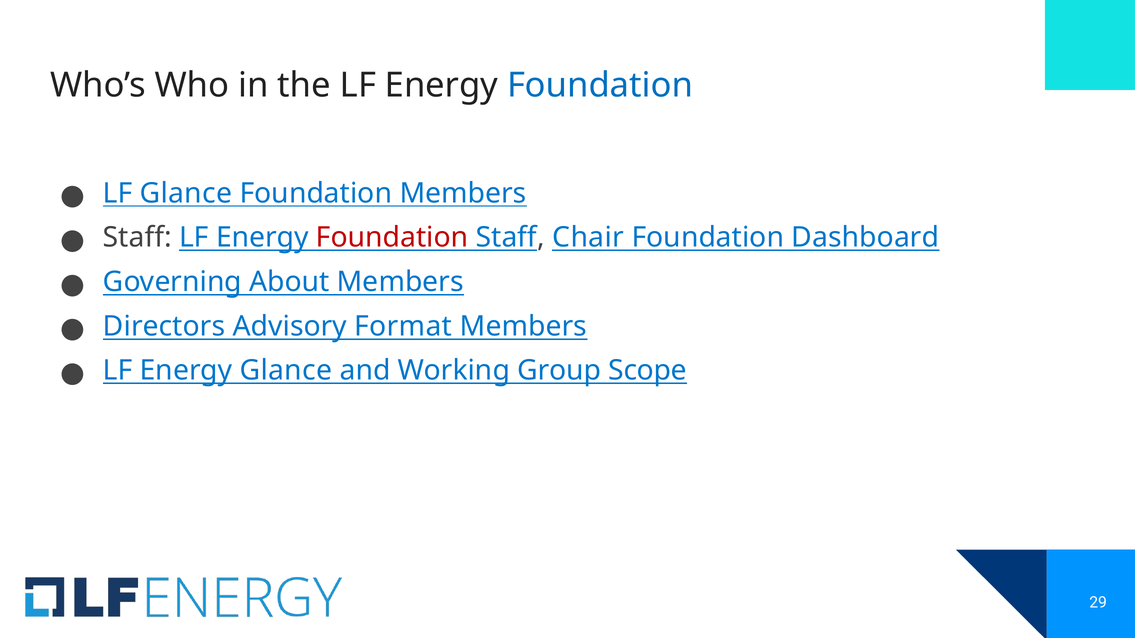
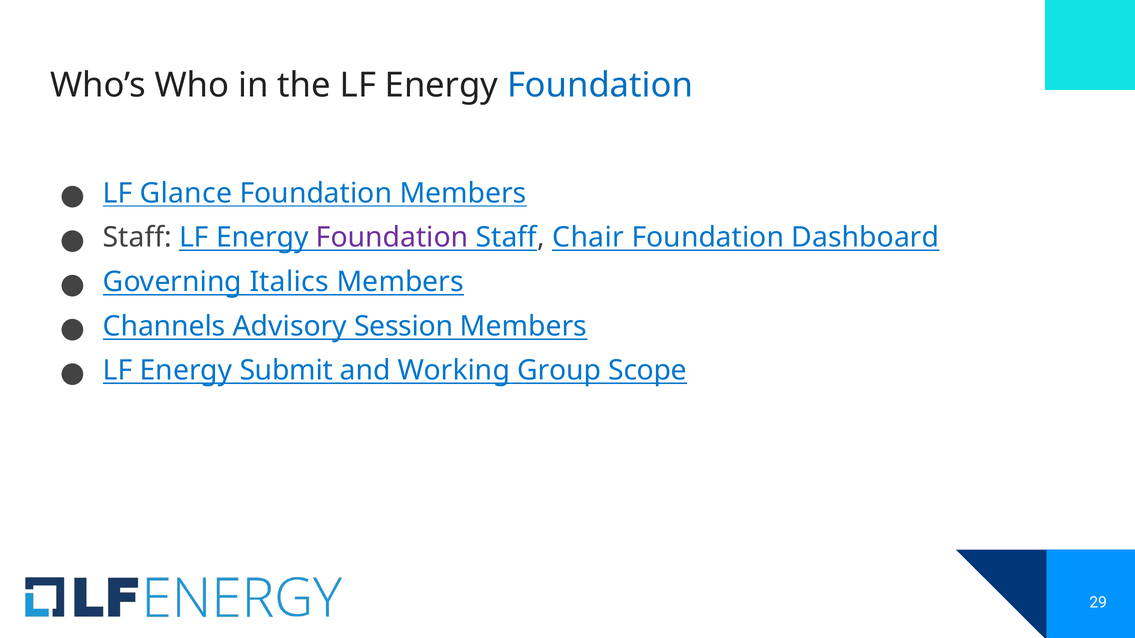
Foundation colour: red -> purple (392, 238)
About: About -> Italics (289, 282)
Directors: Directors -> Channels (164, 326)
Format: Format -> Session (404, 326)
Energy Glance: Glance -> Submit (286, 371)
